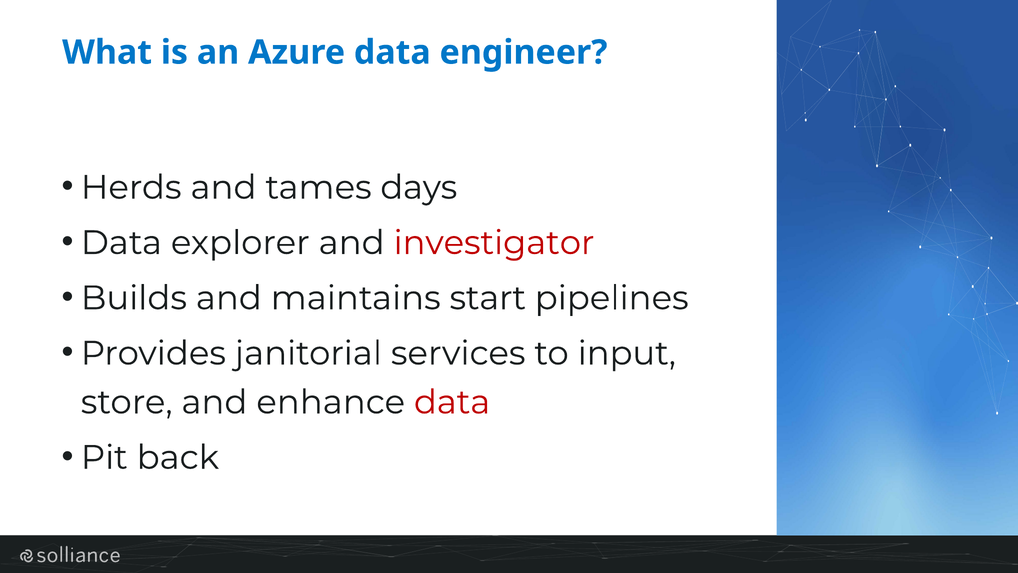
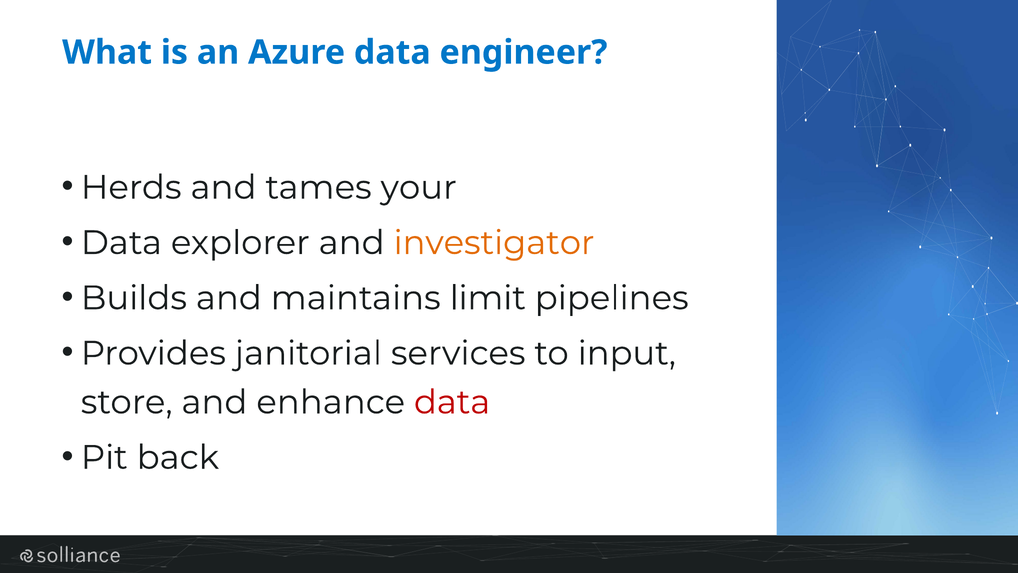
days: days -> your (419, 187)
investigator colour: red -> orange (494, 243)
start: start -> limit (488, 298)
